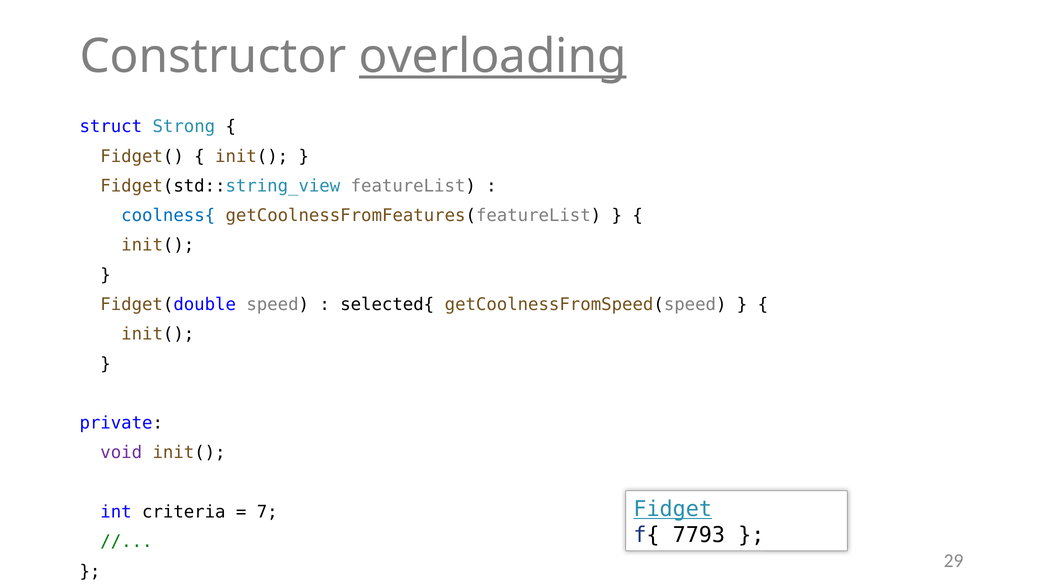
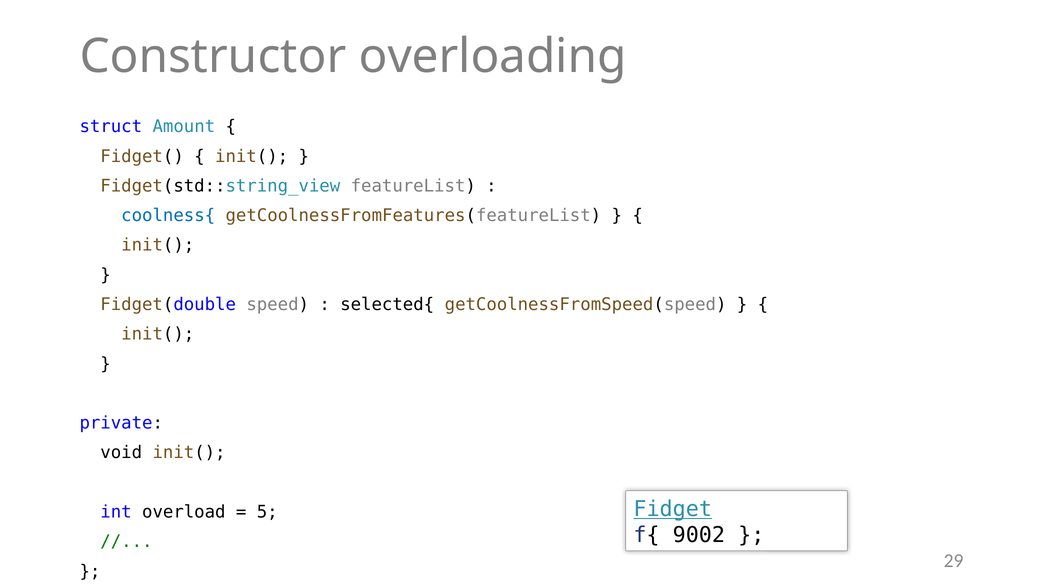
overloading underline: present -> none (493, 56)
Strong: Strong -> Amount (184, 127)
void colour: purple -> black (121, 452)
criteria: criteria -> overload (184, 512)
7: 7 -> 5 (267, 512)
7793: 7793 -> 9002 (699, 535)
